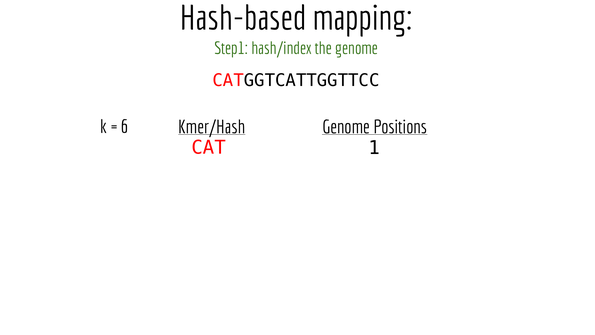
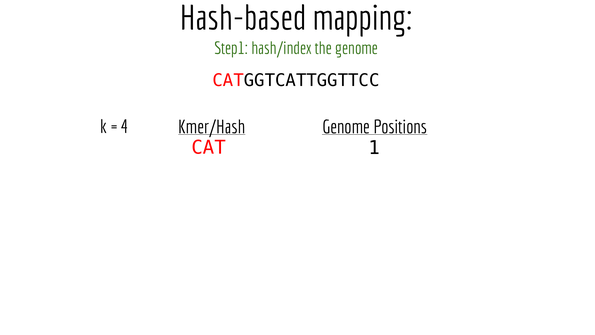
6: 6 -> 4 (125, 127)
